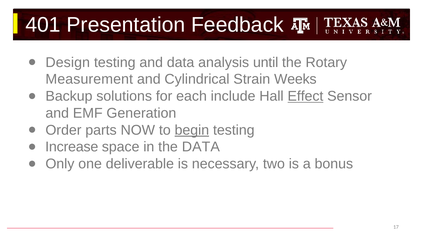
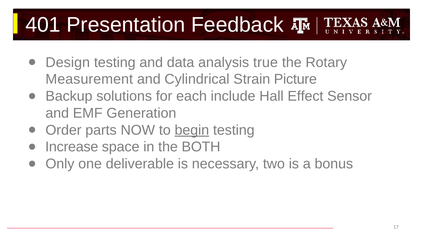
until: until -> true (266, 62)
Weeks: Weeks -> Picture (295, 79)
Effect underline: present -> none (305, 96)
the DATA: DATA -> BOTH (201, 147)
